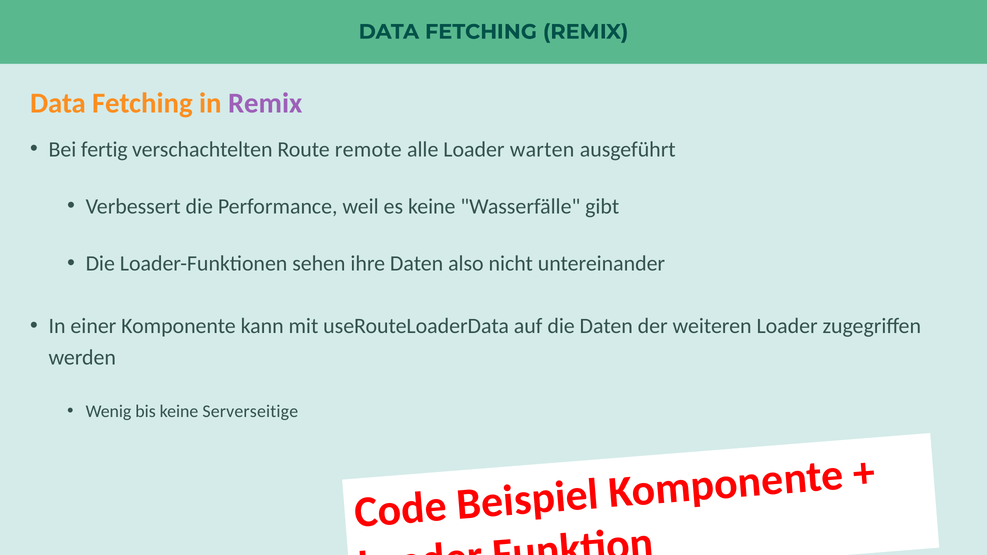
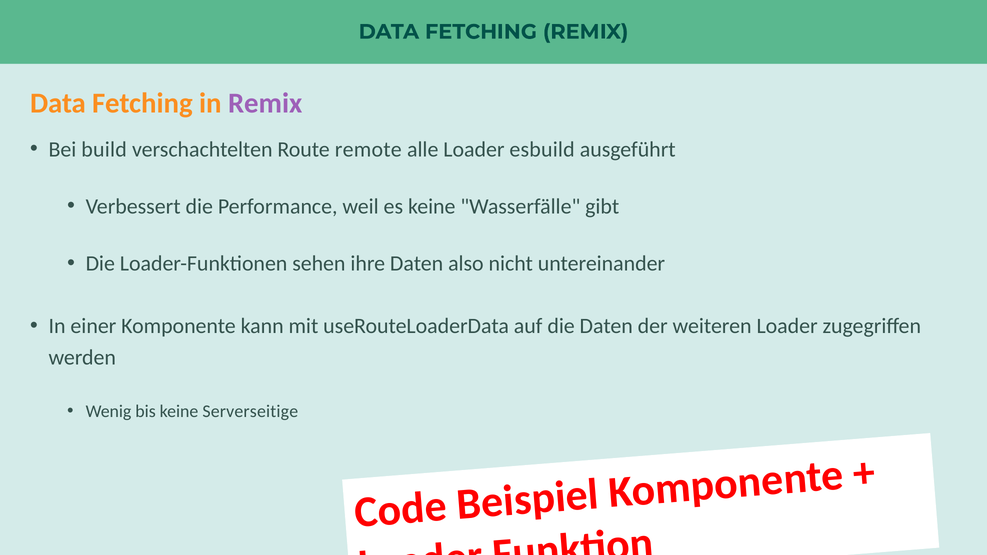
fertig: fertig -> build (104, 149)
warten: warten -> esbuild (542, 149)
